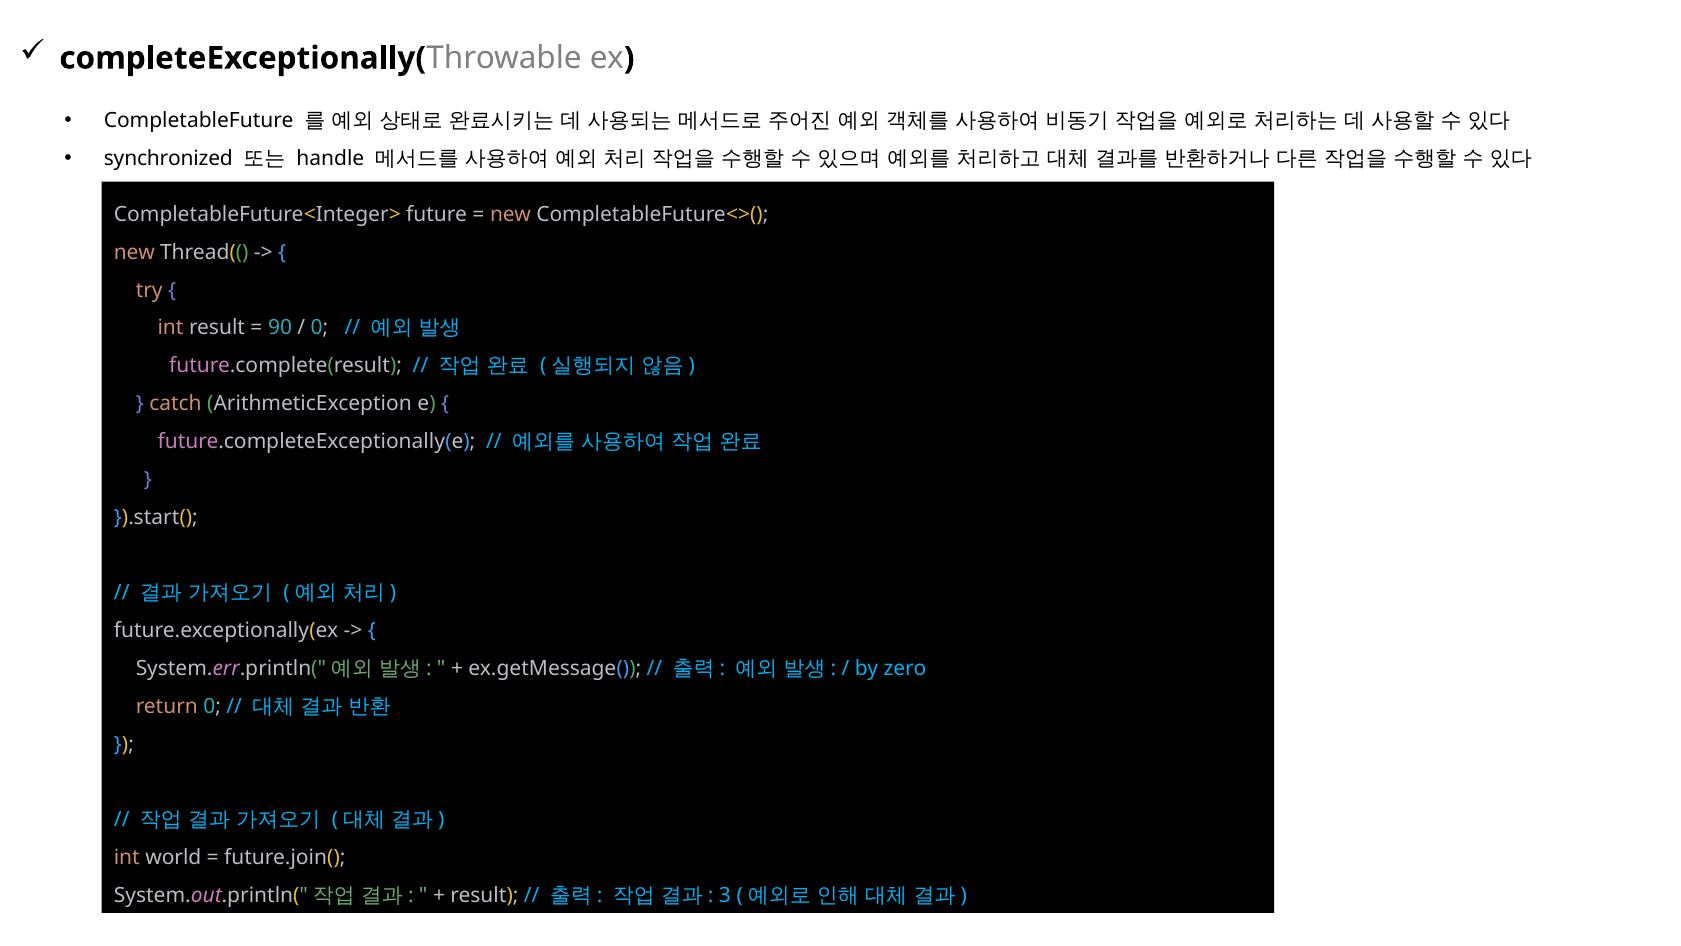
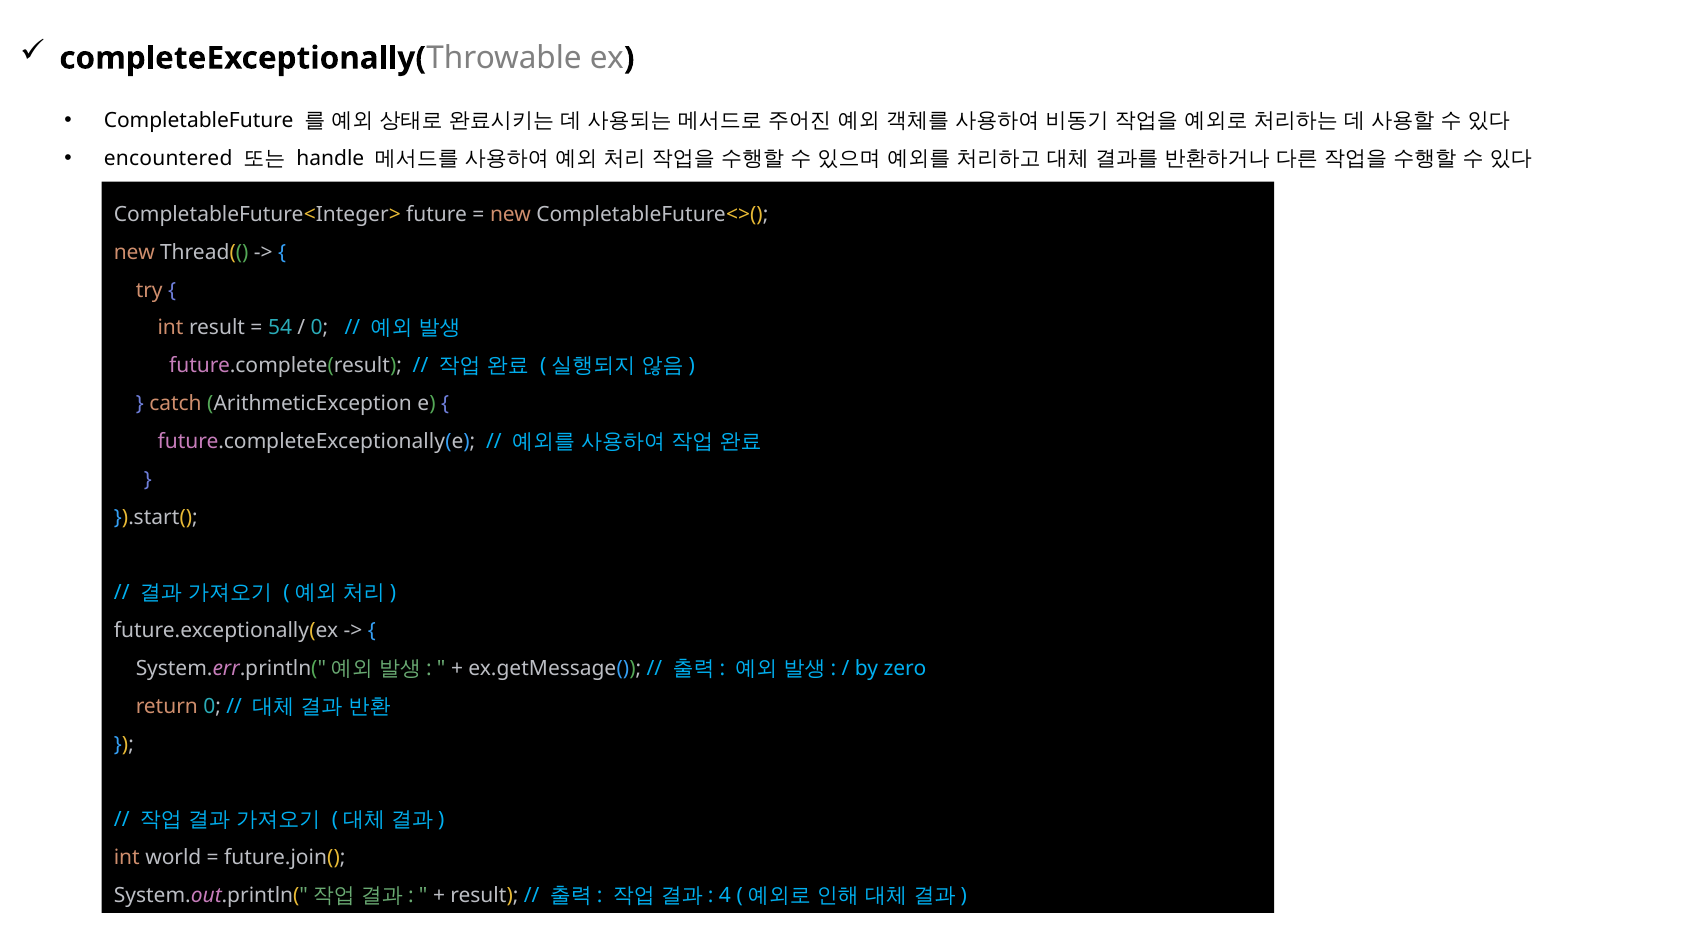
synchronized: synchronized -> encountered (168, 159)
90: 90 -> 54 (280, 328)
3: 3 -> 4 (725, 895)
